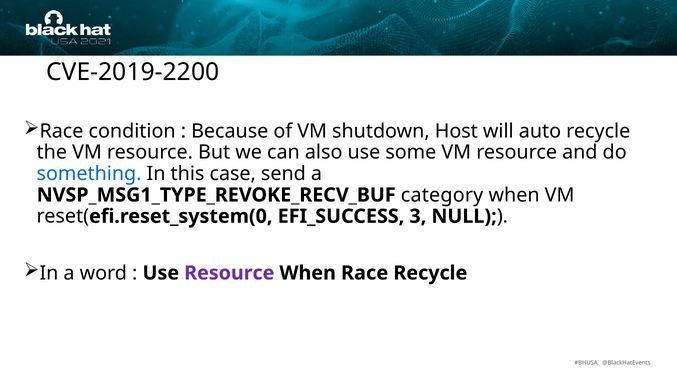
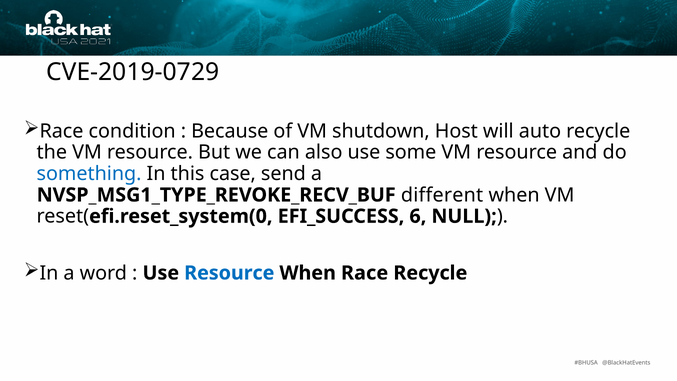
CVE-2019-2200: CVE-2019-2200 -> CVE-2019-0729 (133, 72)
category: category -> different (442, 195)
3: 3 -> 6 (418, 216)
Resource colour: purple -> blue (229, 273)
